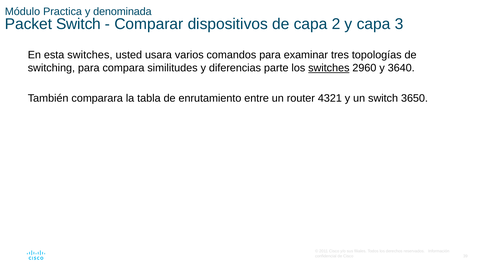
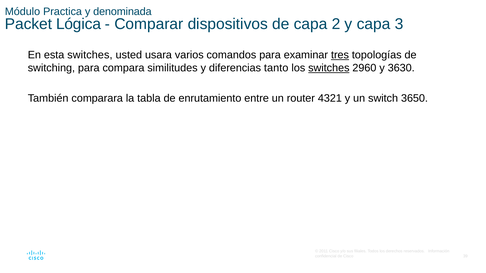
Packet Switch: Switch -> Lógica (79, 24)
tres underline: none -> present (340, 55)
parte: parte -> tanto (276, 68)
3640: 3640 -> 3630 (401, 68)
